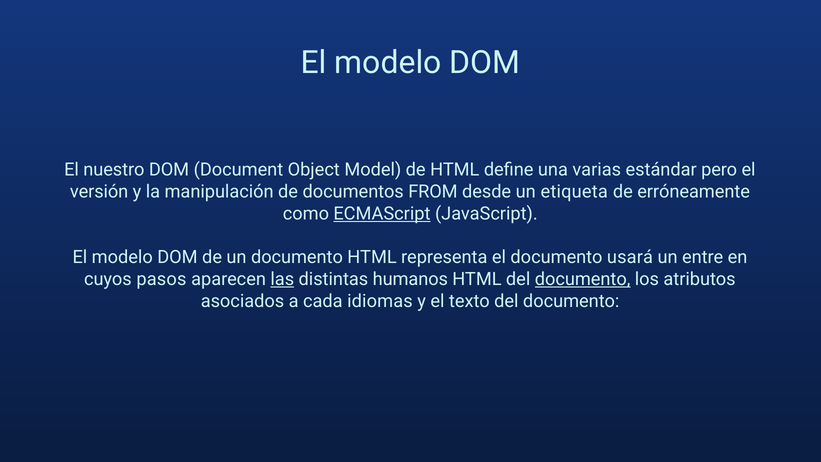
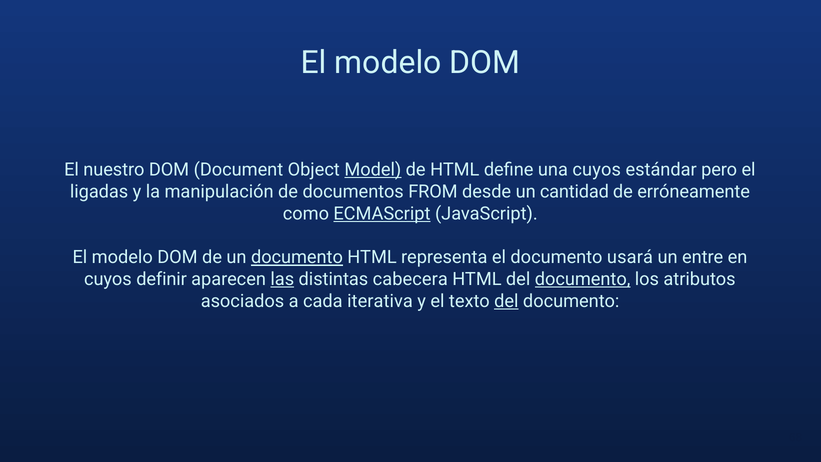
Model underline: none -> present (373, 170)
una varias: varias -> cuyos (597, 170)
versión: versión -> ligadas (99, 192)
etiqueta: etiqueta -> cantidad (574, 192)
documento underline: none -> present (297, 257)
pasos: pasos -> definir (162, 279)
humanos: humanos -> cabecera (410, 279)
idiomas: idiomas -> iterativa (380, 301)
del underline: none -> present (506, 301)
